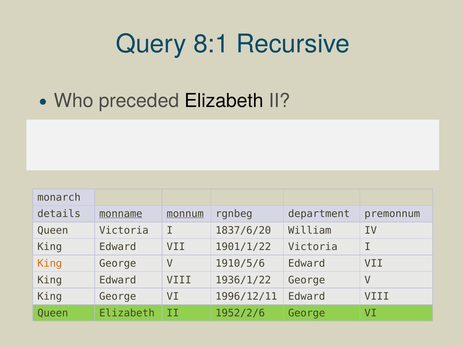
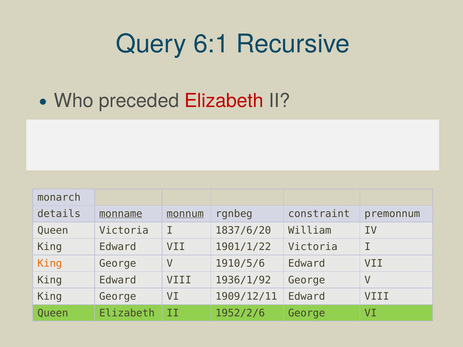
8:1: 8:1 -> 6:1 (211, 44)
Elizabeth colour: black -> red (224, 101)
department: department -> constraint (319, 214)
1936/1/22: 1936/1/22 -> 1936/1/92 (243, 280)
1996/12/11: 1996/12/11 -> 1909/12/11 (246, 297)
